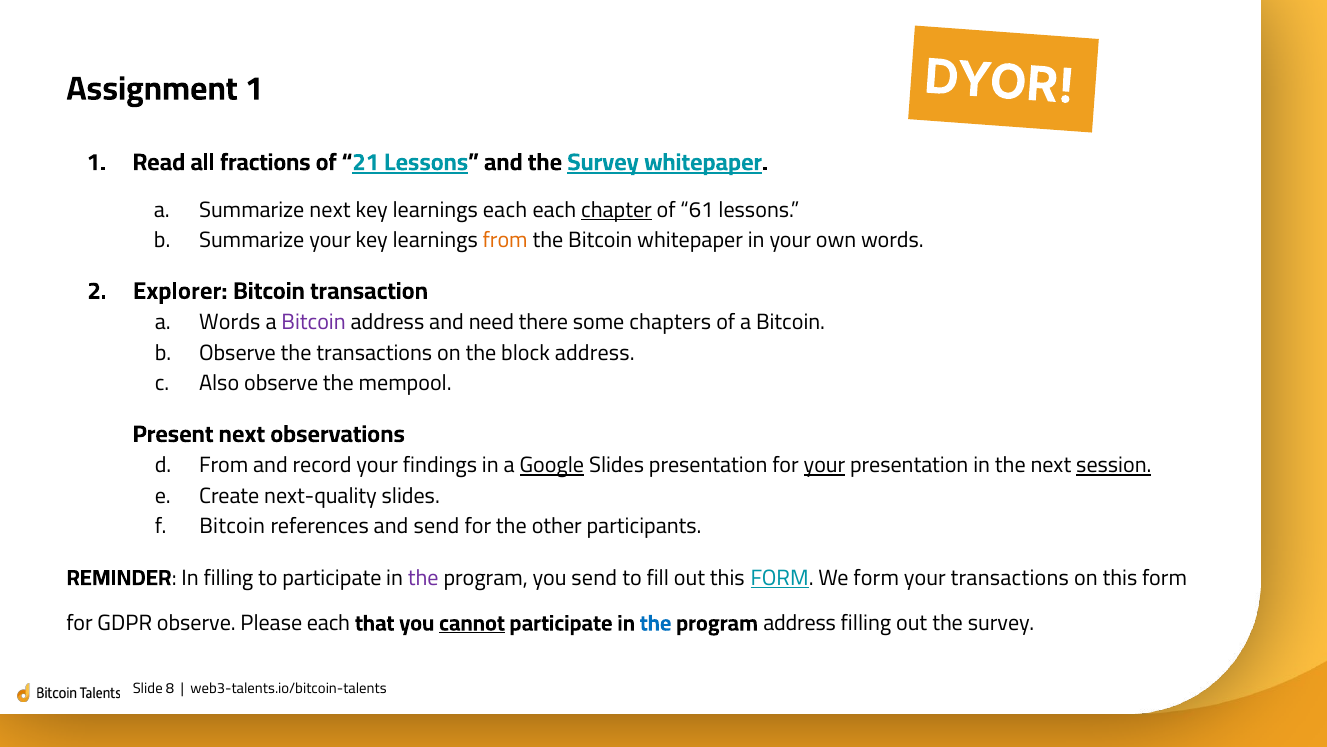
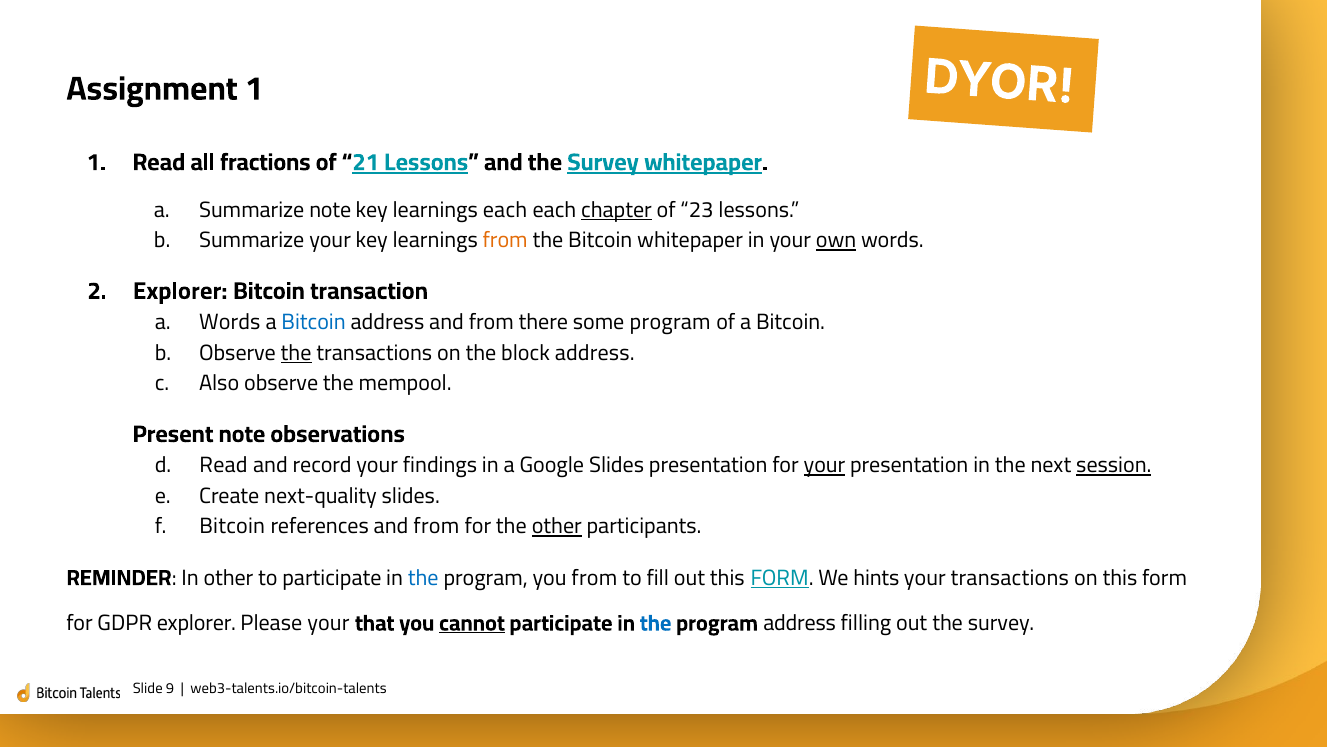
Summarize next: next -> note (330, 210)
61: 61 -> 23 (697, 210)
own underline: none -> present (836, 240)
Bitcoin colour: purple -> blue (314, 322)
address and need: need -> from (491, 322)
some chapters: chapters -> program (670, 322)
the underline: none -> present (296, 353)
Present next: next -> note (242, 434)
From: From -> Read (224, 465)
Google underline: present -> none (552, 465)
references and send: send -> from (436, 526)
other underline: none -> present (557, 526)
In filling: filling -> other (228, 577)
the colour: purple -> blue (423, 577)
you send: send -> from (594, 577)
We form: form -> hints (876, 577)
GDPR observe: observe -> explorer (196, 623)
Please each: each -> your (328, 623)
8: 8 -> 9 (170, 688)
